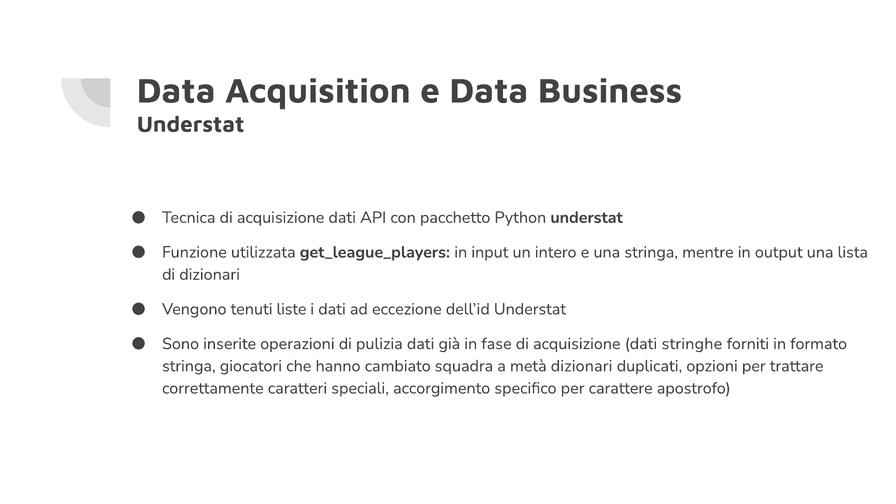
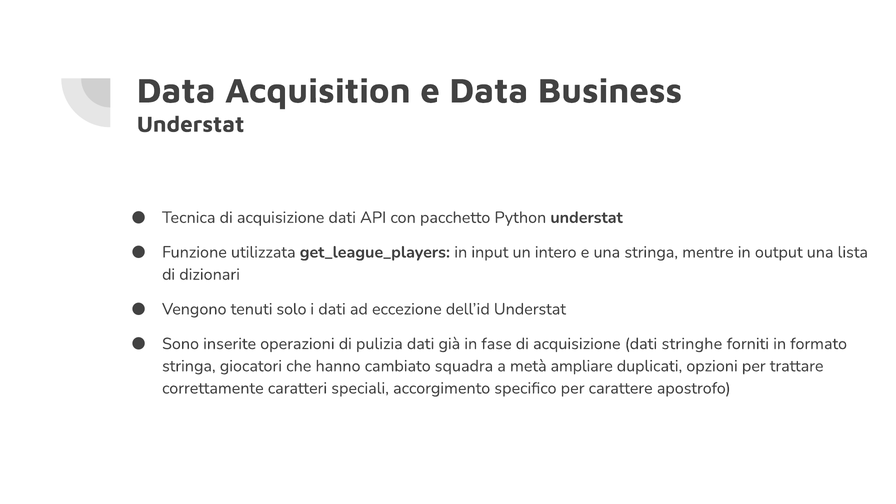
liste: liste -> solo (291, 309)
metà dizionari: dizionari -> ampliare (582, 366)
